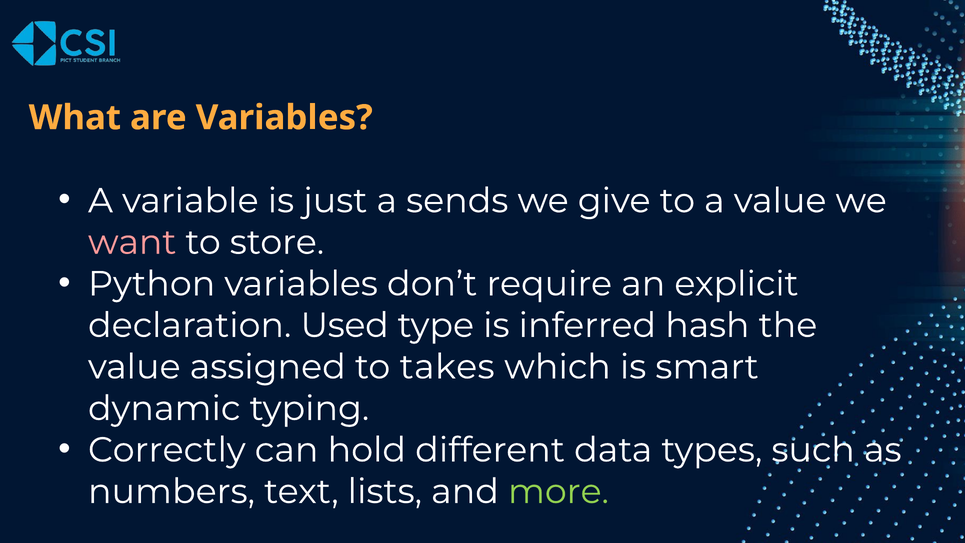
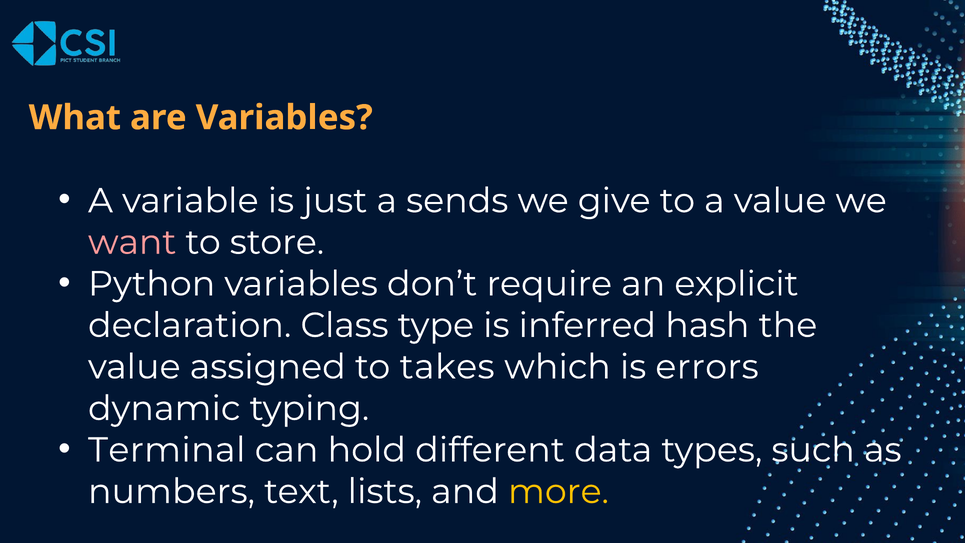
Used: Used -> Class (345, 325)
smart: smart -> errors (707, 367)
Correctly: Correctly -> Terminal (167, 450)
more colour: light green -> yellow (558, 491)
